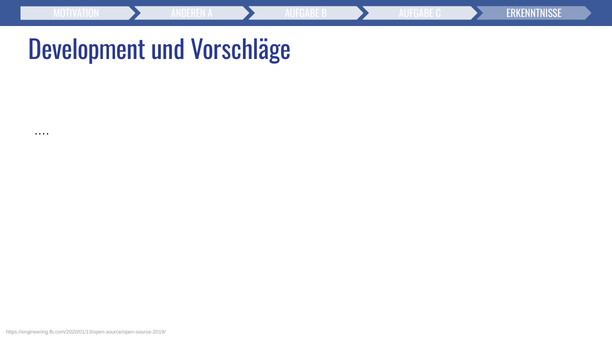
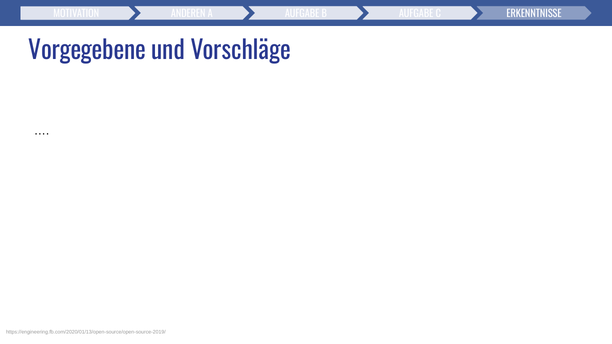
Development: Development -> Vorgegebene (87, 51)
